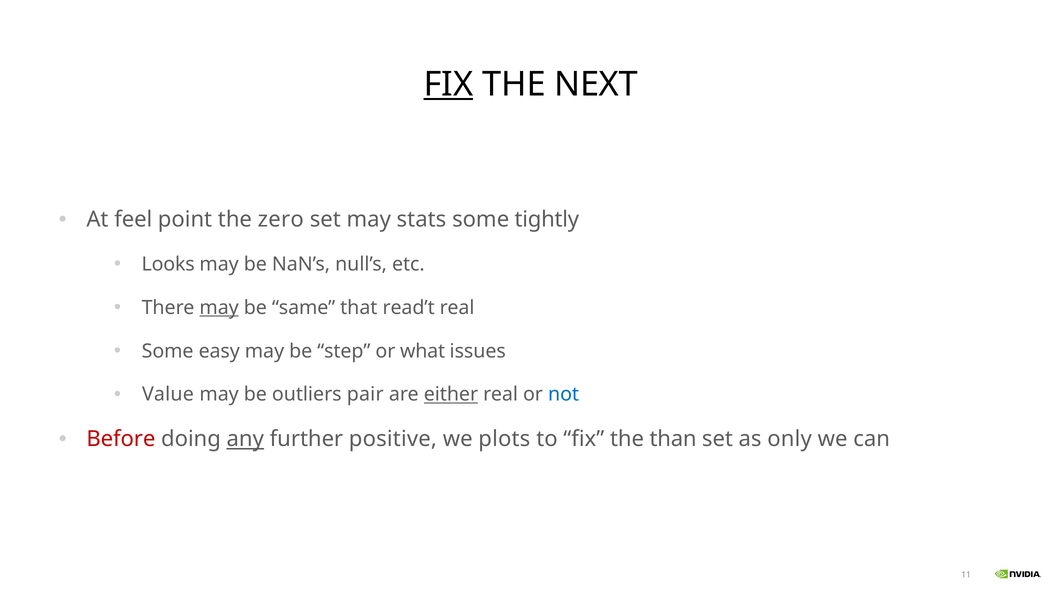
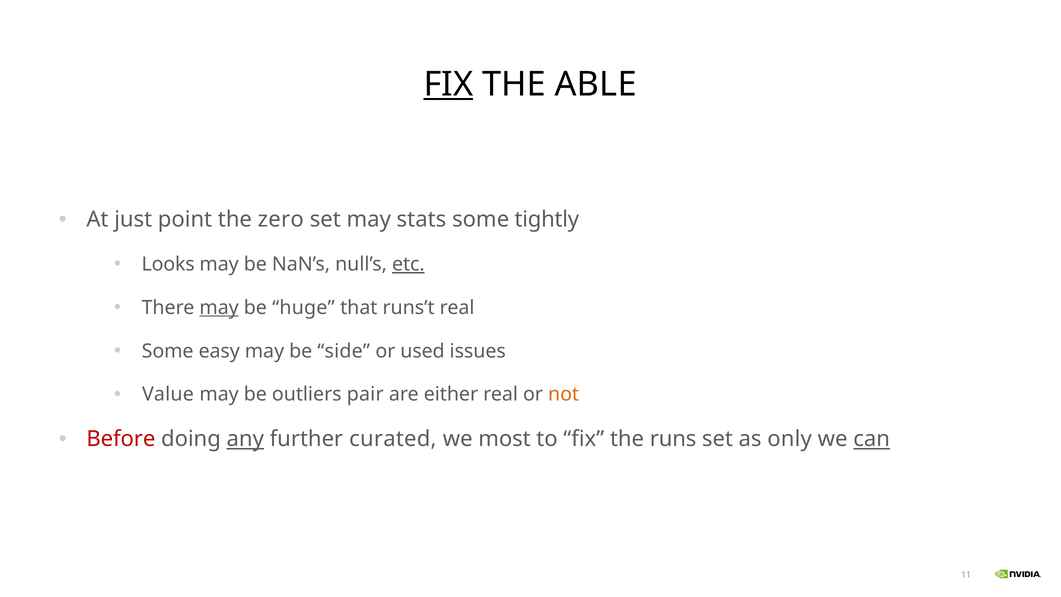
NEXT: NEXT -> ABLE (596, 84)
feel: feel -> just (133, 220)
etc underline: none -> present (408, 264)
same: same -> huge (303, 308)
read’t: read’t -> runs’t (409, 308)
step: step -> side (344, 351)
what: what -> used (423, 351)
either underline: present -> none (451, 394)
not colour: blue -> orange (564, 394)
positive: positive -> curated (393, 439)
plots: plots -> most (504, 439)
than: than -> runs (673, 439)
can underline: none -> present (872, 439)
